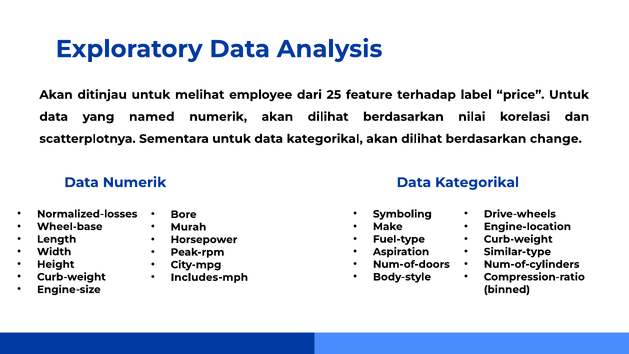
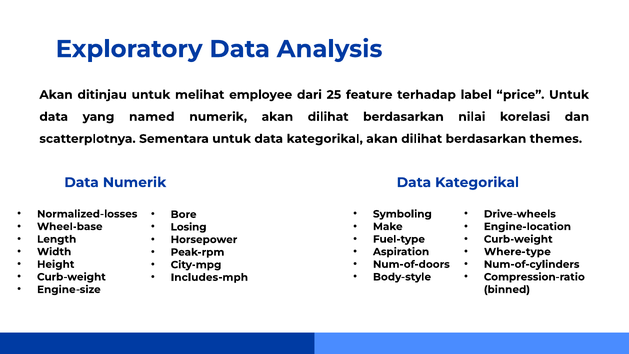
change: change -> themes (556, 139)
Murah: Murah -> Losing (189, 227)
Similar-type: Similar-type -> Where-type (517, 252)
